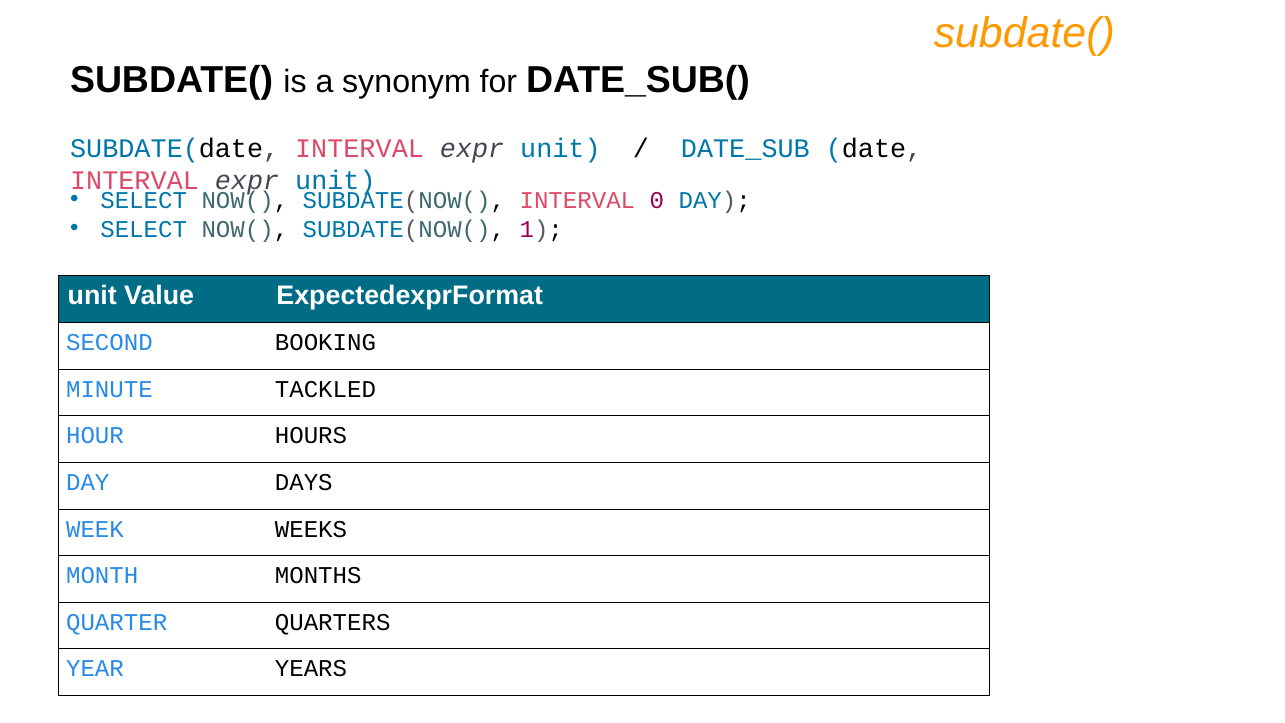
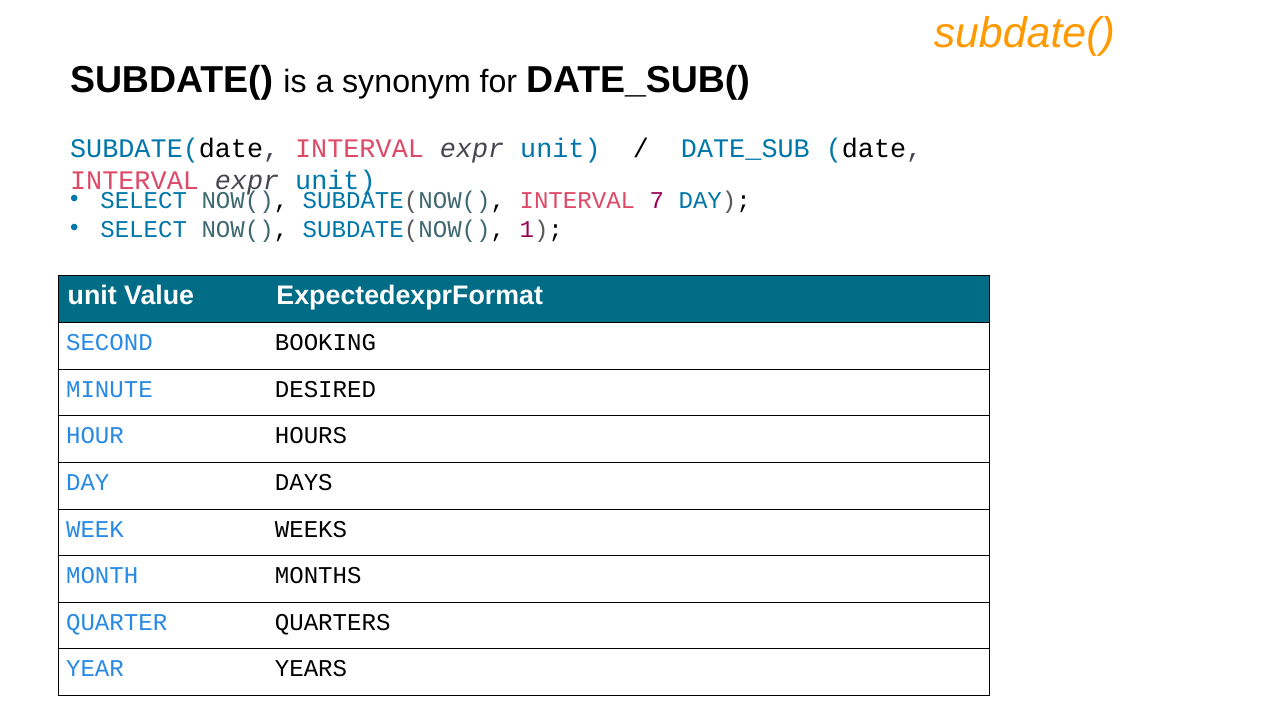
0: 0 -> 7 (657, 200)
TACKLED: TACKLED -> DESIRED (325, 389)
